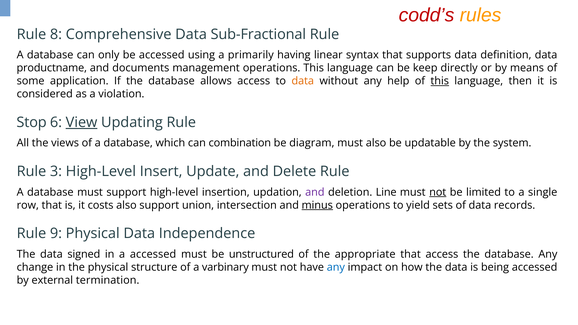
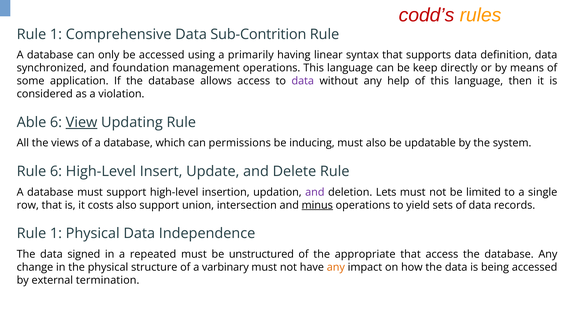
8: 8 -> 1 (56, 34)
Sub-Fractional: Sub-Fractional -> Sub-Contrition (258, 34)
productname: productname -> synchronized (52, 68)
documents: documents -> foundation (141, 68)
data colour: orange -> purple (303, 81)
this underline: present -> none (440, 81)
Stop: Stop -> Able (32, 122)
combination: combination -> permissions (240, 143)
diagram: diagram -> inducing (312, 143)
Rule 3: 3 -> 6 (56, 172)
Line: Line -> Lets (386, 192)
not underline: present -> none (438, 192)
9: 9 -> 1 (56, 234)
a accessed: accessed -> repeated (153, 254)
any colour: blue -> orange (336, 267)
